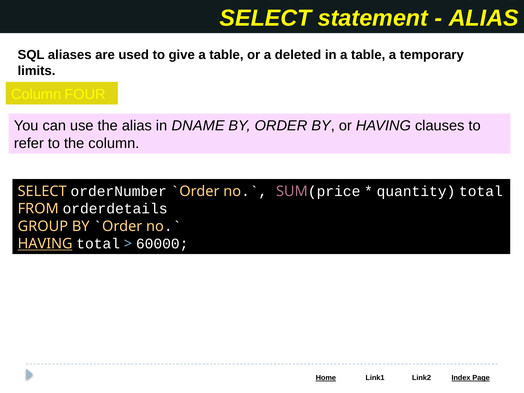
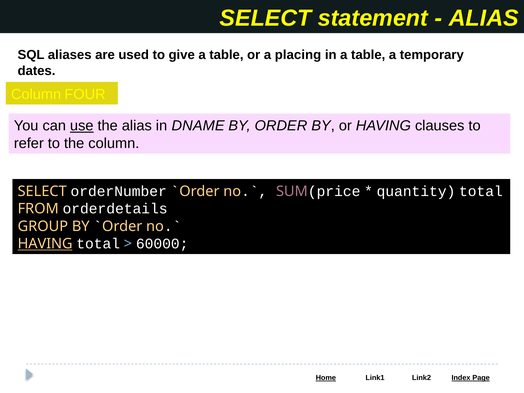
deleted: deleted -> placing (298, 55)
limits: limits -> dates (37, 71)
use underline: none -> present (82, 126)
